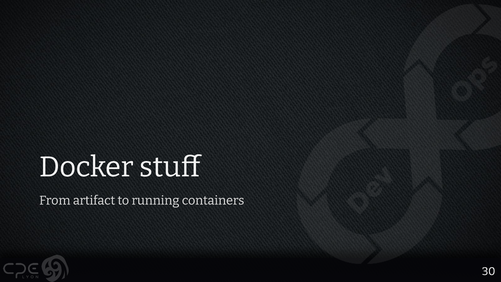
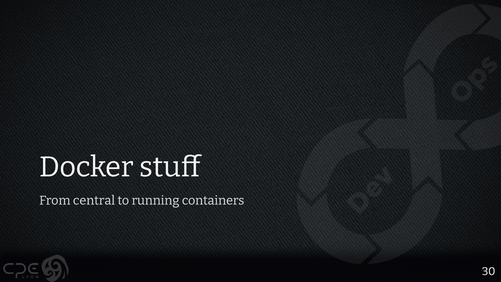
artifact: artifact -> central (94, 200)
